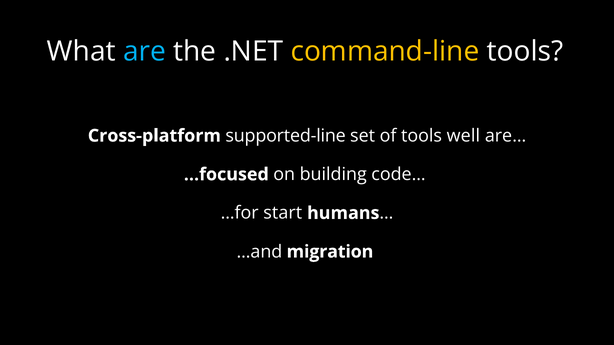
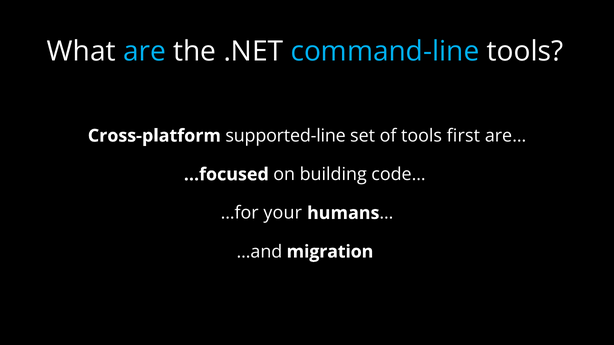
command-line colour: yellow -> light blue (385, 52)
well: well -> first (463, 136)
start: start -> your (283, 213)
